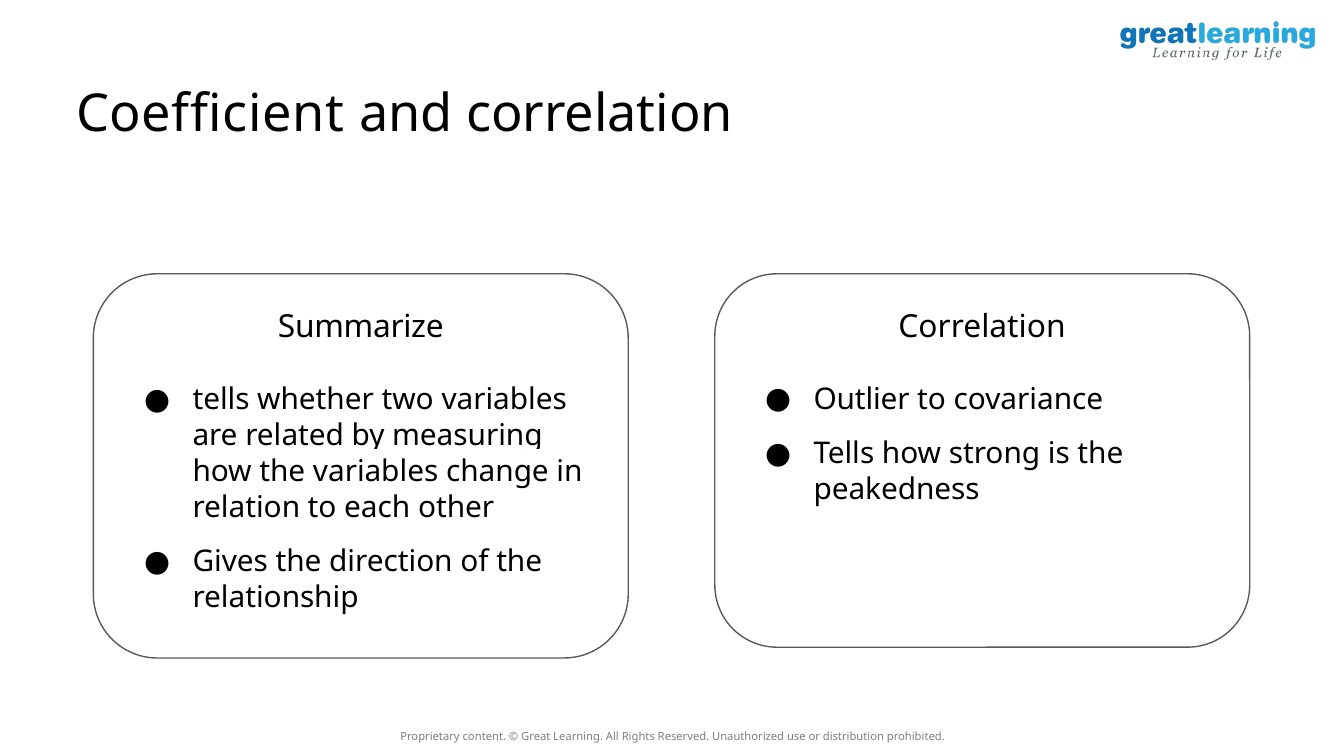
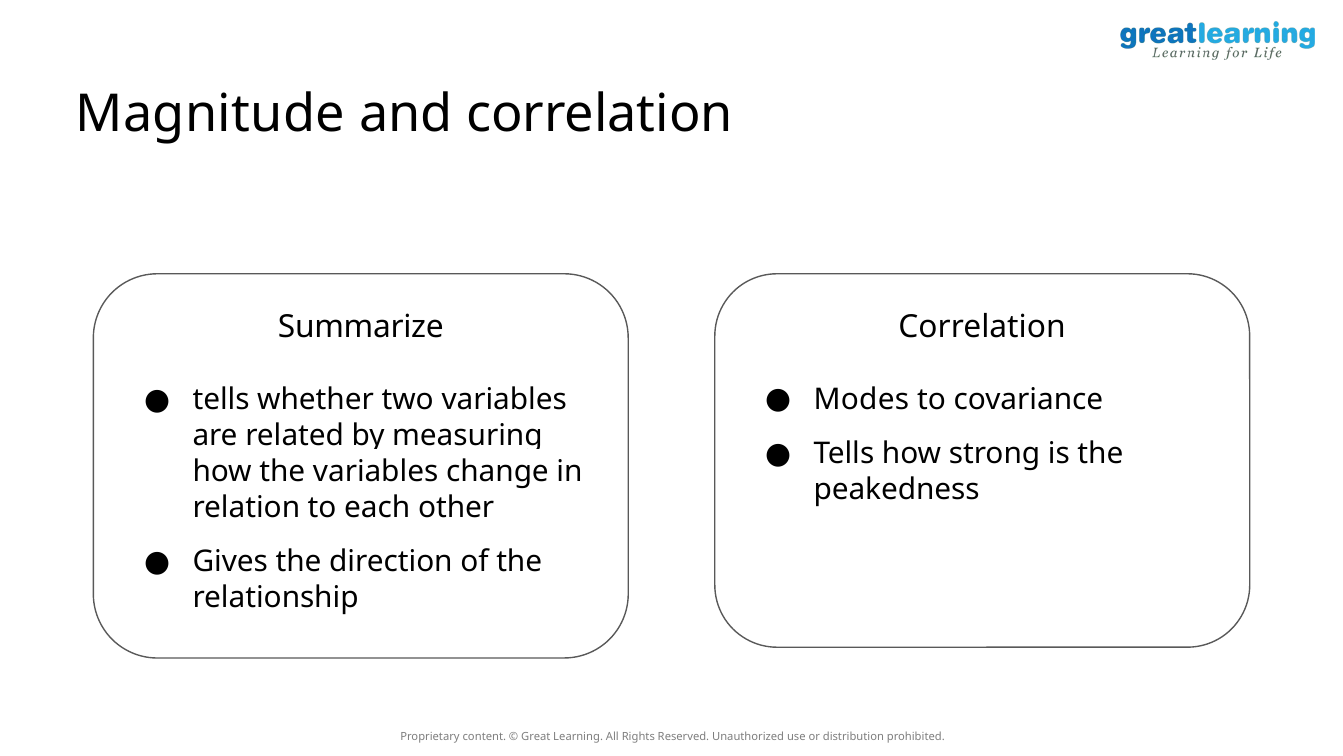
Coefficient: Coefficient -> Magnitude (210, 114)
Outlier: Outlier -> Modes (861, 399)
